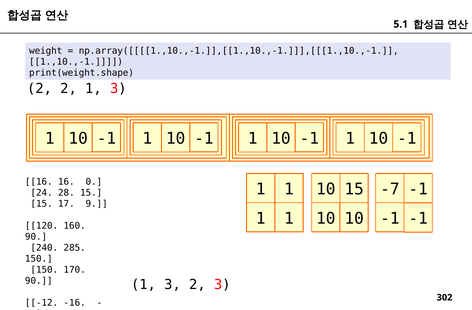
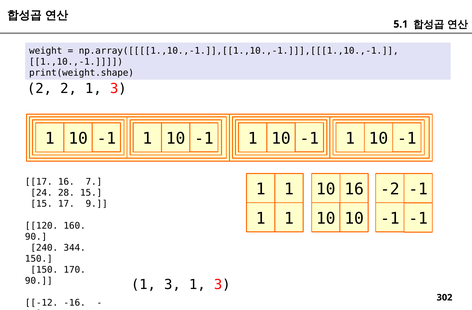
16: 16 -> 17 (39, 182)
0: 0 -> 7 (94, 182)
1 15: 15 -> 16 (354, 189)
-7: -7 -> -2 (390, 189)
285: 285 -> 344 (75, 248)
2: 2 -> 1 (197, 285)
